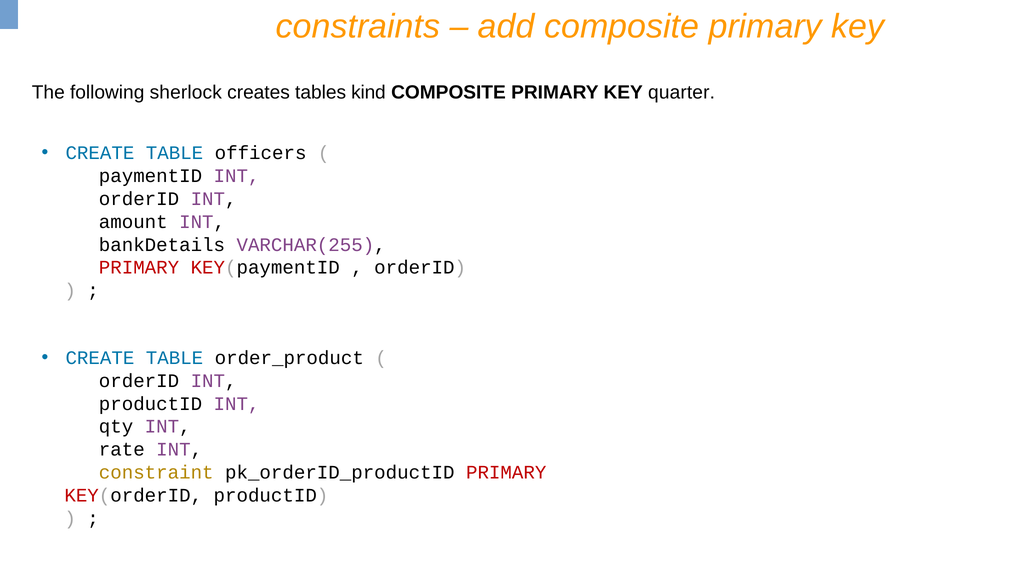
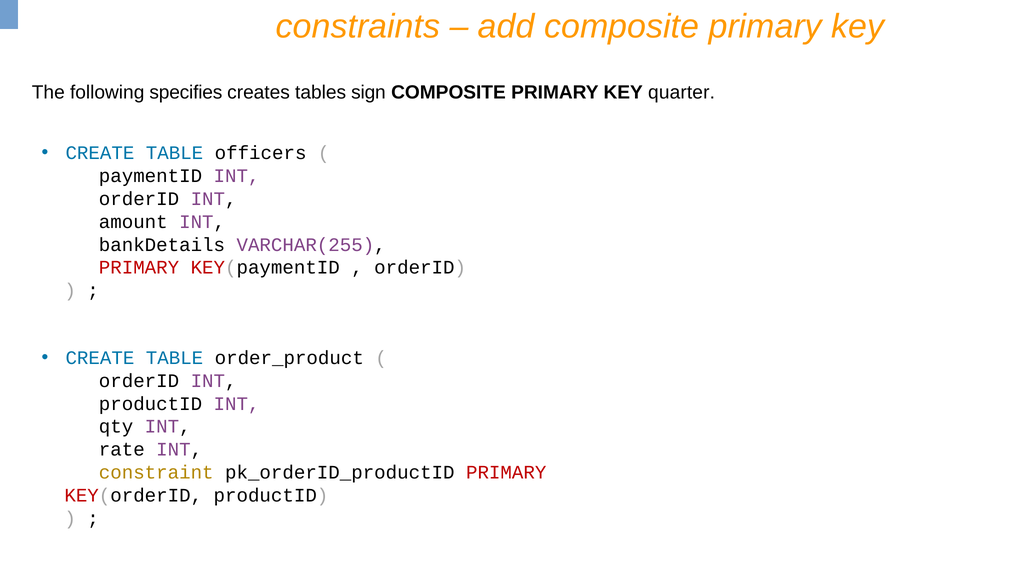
sherlock: sherlock -> specifies (186, 93)
kind: kind -> sign (368, 93)
